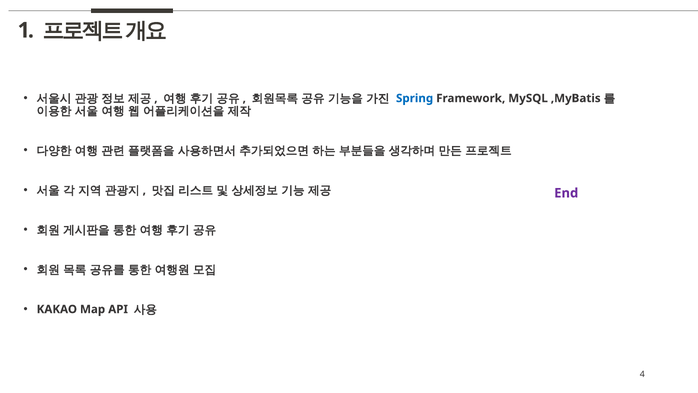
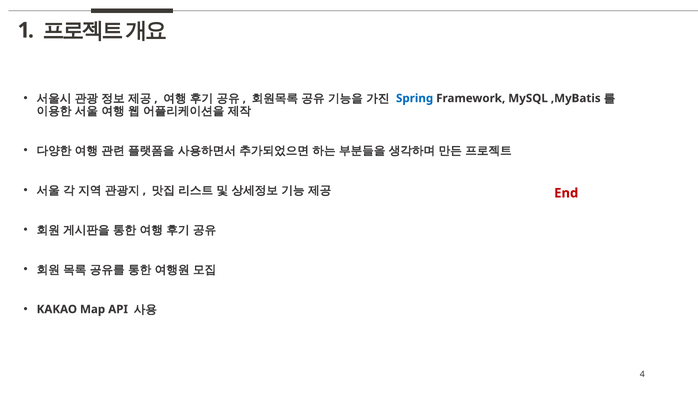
End colour: purple -> red (566, 193)
